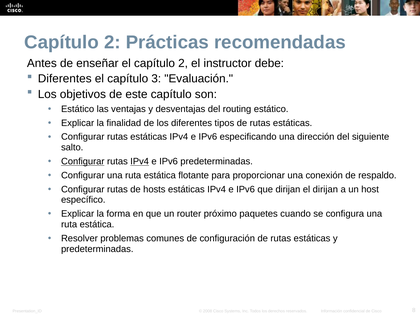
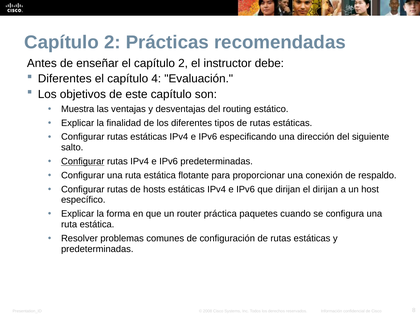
3: 3 -> 4 (156, 79)
Estático: Estático -> Muestra (78, 109)
IPv4 underline: present -> none (140, 161)
próximo: próximo -> práctica (220, 214)
